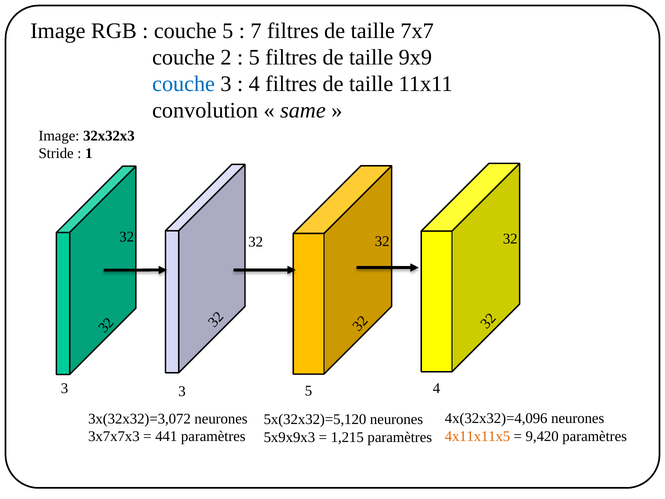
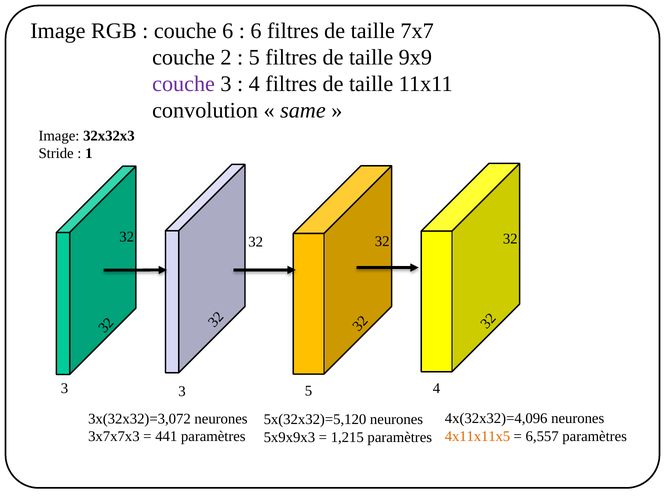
couche 5: 5 -> 6 (228, 31)
7: 7 -> 6 (256, 31)
couche colour: blue -> purple (184, 84)
9,420: 9,420 -> 6,557 (542, 436)
